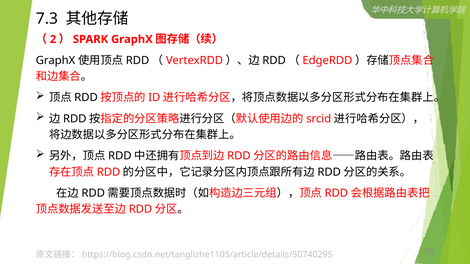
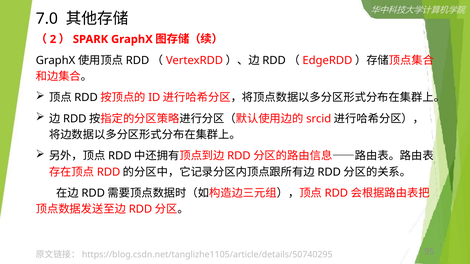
7.3: 7.3 -> 7.0 (47, 19)
